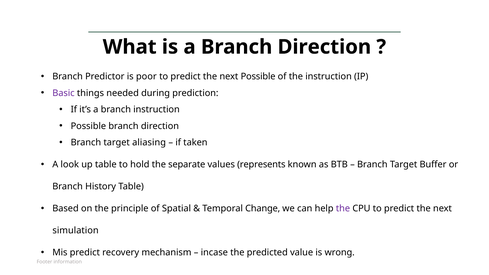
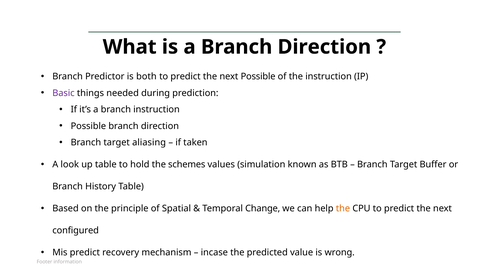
poor: poor -> both (146, 77)
separate: separate -> schemes (187, 165)
represents: represents -> simulation (261, 165)
the colour: purple -> orange (343, 209)
simulation: simulation -> configured (76, 231)
